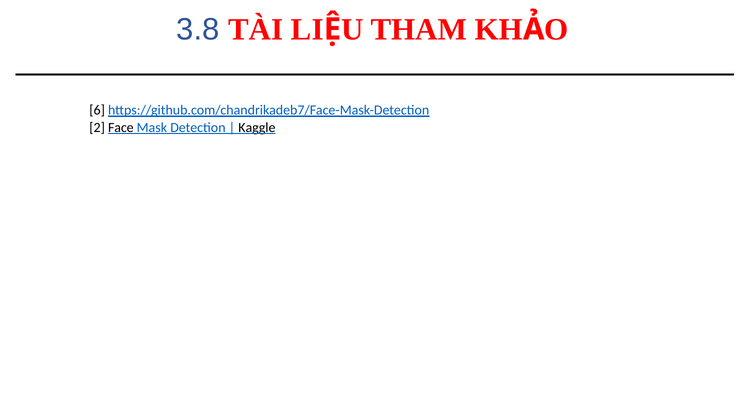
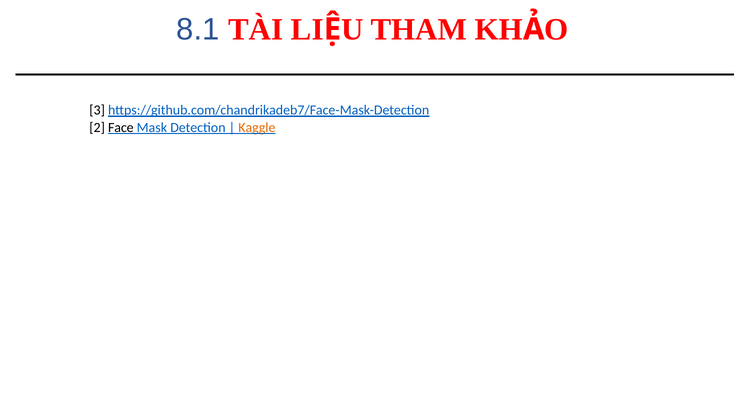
3.8: 3.8 -> 8.1 (198, 29)
6: 6 -> 3 (97, 110)
Kaggle colour: black -> orange (257, 127)
